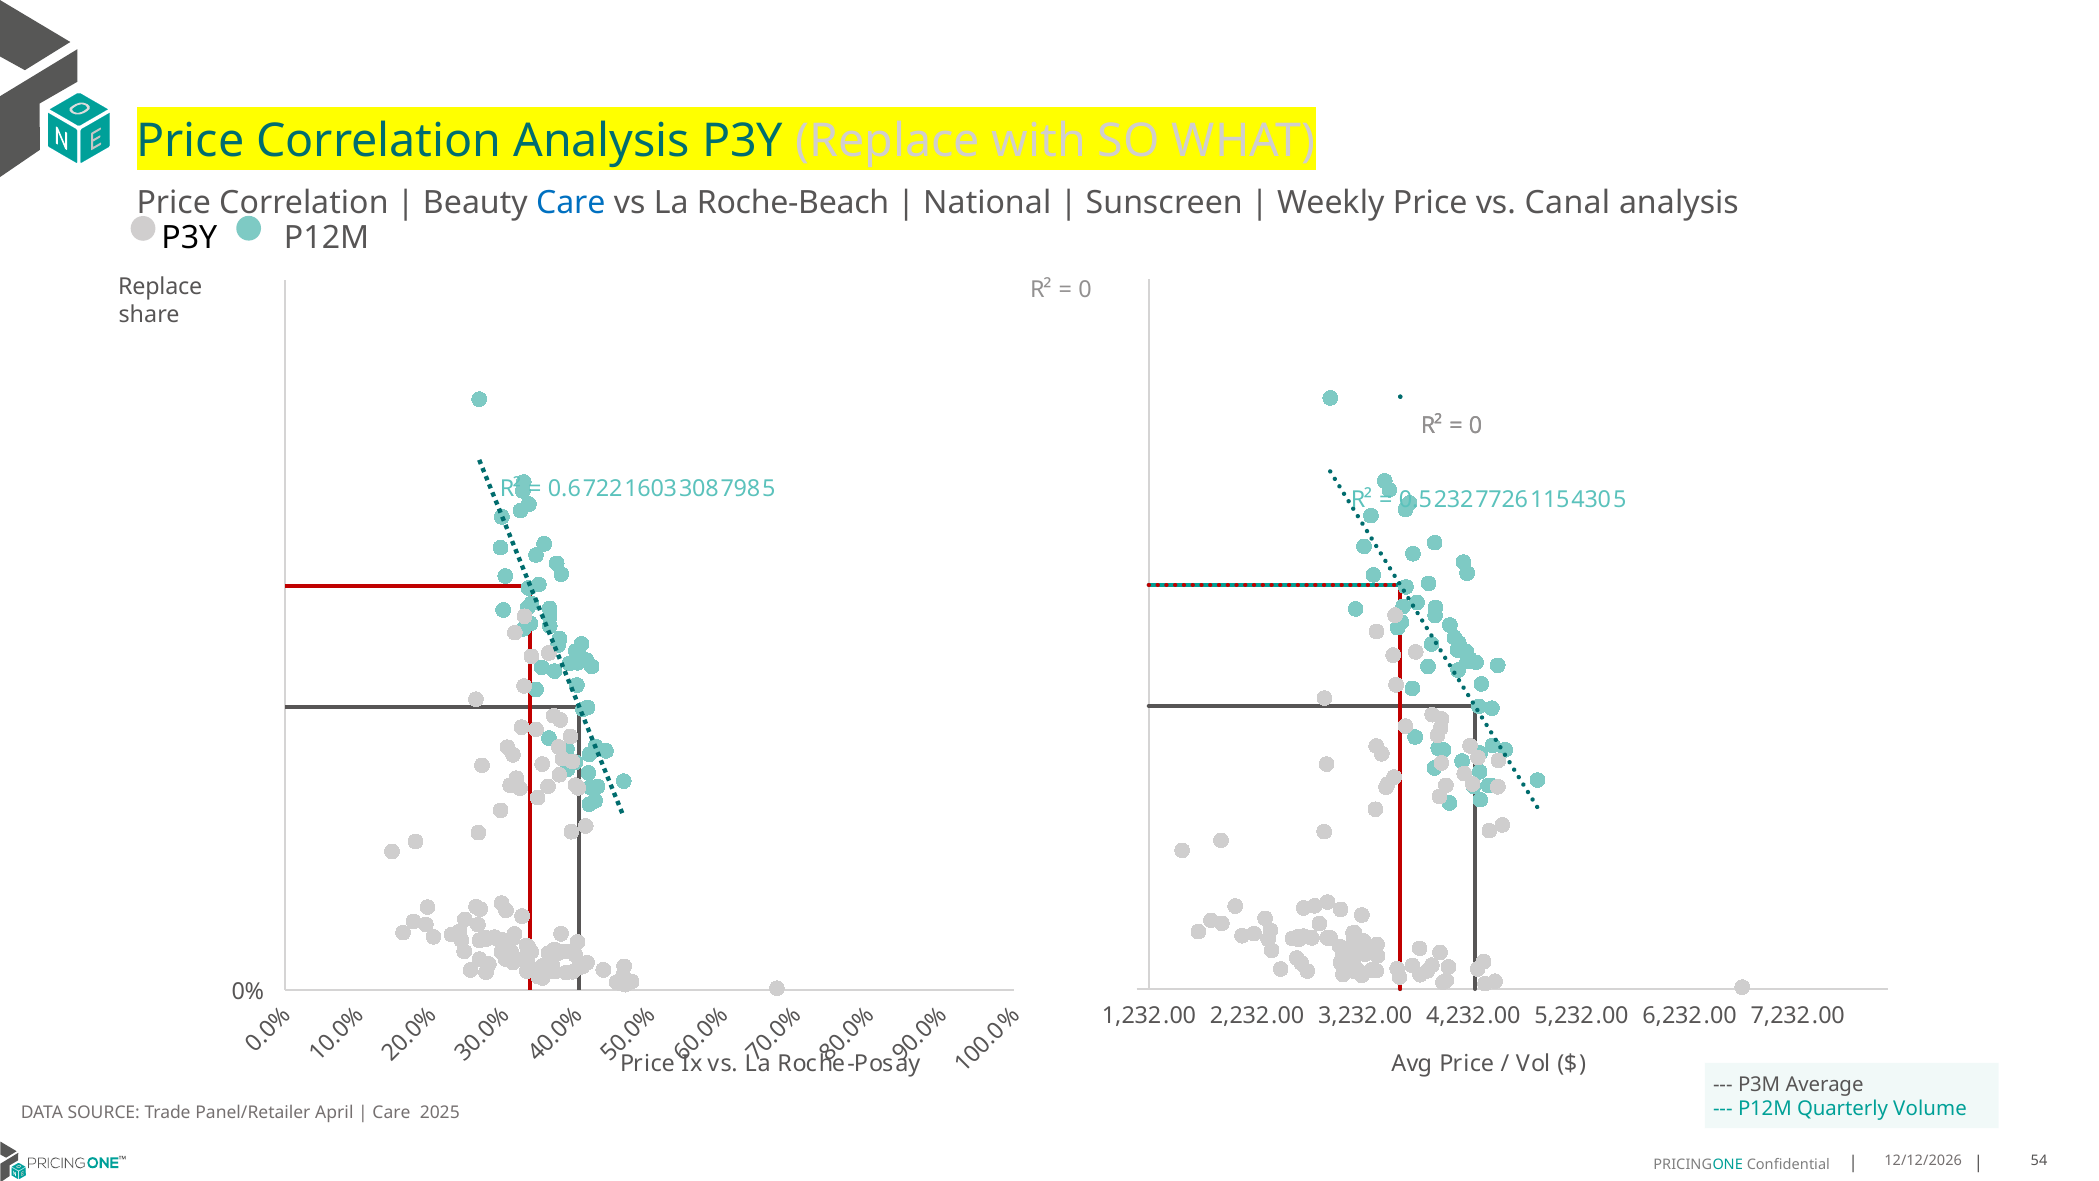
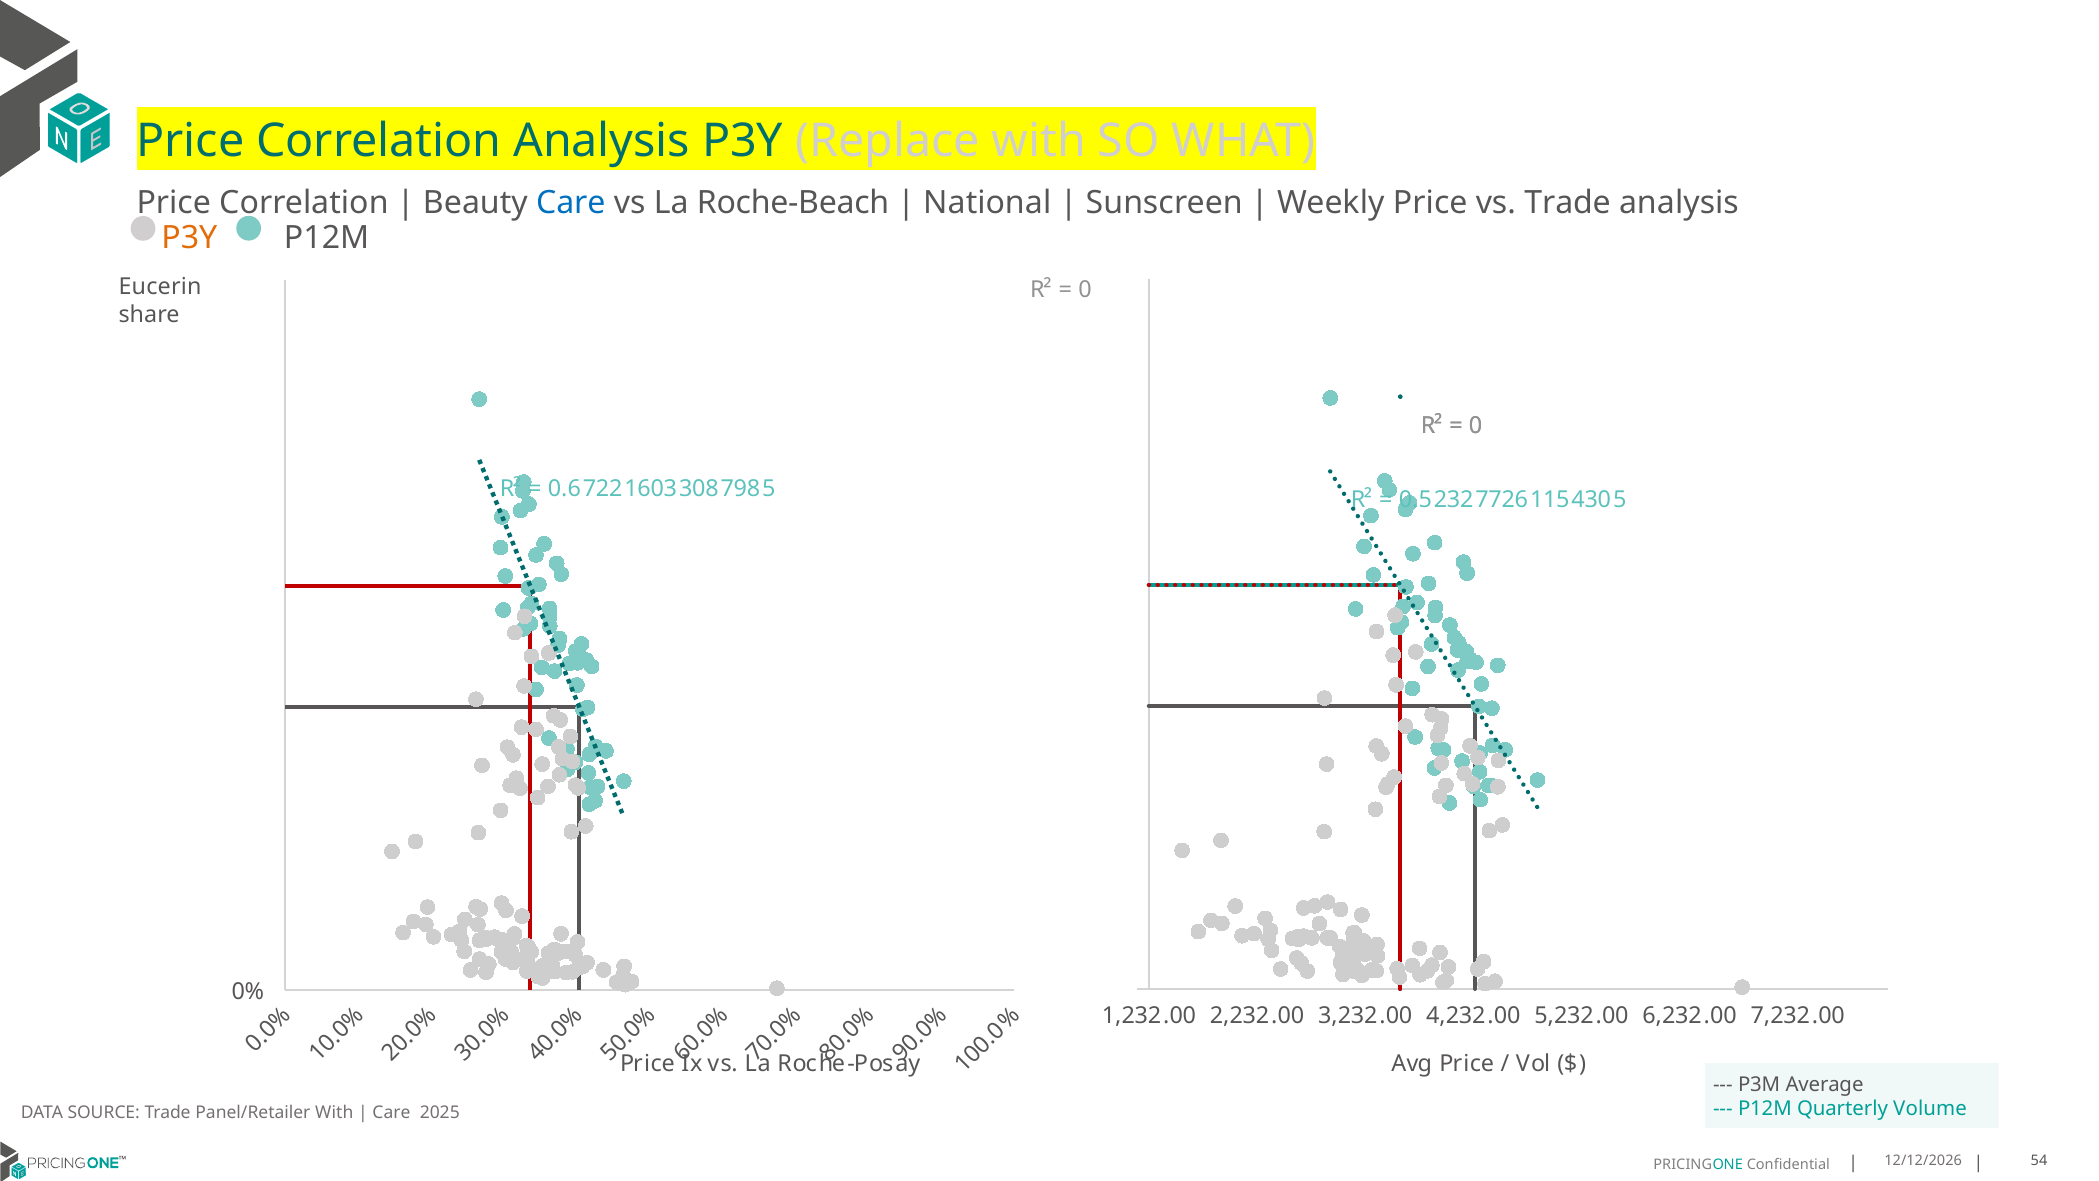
vs Canal: Canal -> Trade (1568, 203)
P3Y colour: black -> orange (189, 238)
Replace: Replace -> Eucerin (160, 287)
Panel/Retailer April: April -> With (334, 1112)
